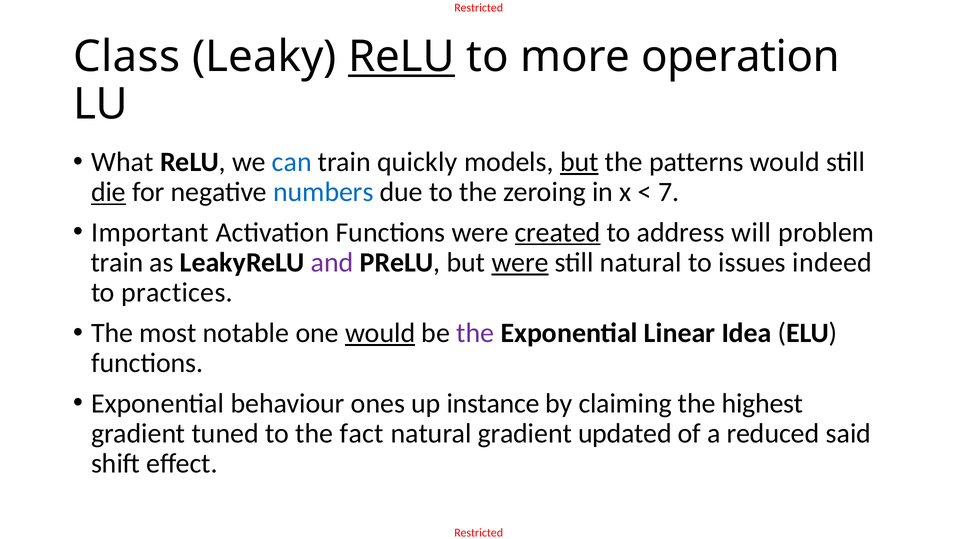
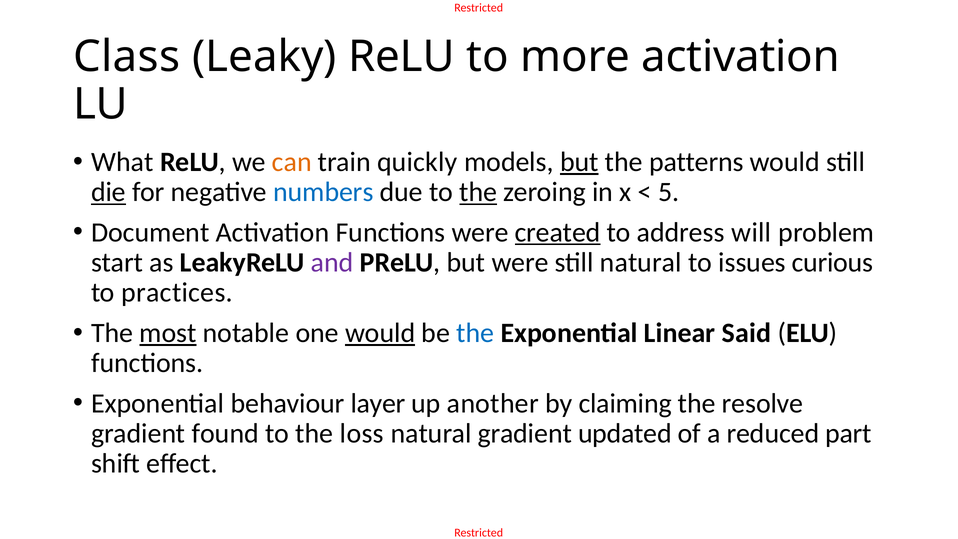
ReLU underline: present -> none (402, 57)
more operation: operation -> activation (741, 57)
can colour: blue -> orange (292, 162)
the underline: none -> present (478, 192)
7: 7 -> 5 (669, 192)
Important: Important -> Document (150, 232)
train: train -> start (117, 263)
were underline: present -> none (520, 263)
indeed: indeed -> curious (833, 263)
most underline: none -> present (168, 333)
the colour: purple -> blue (475, 333)
Idea: Idea -> Said (746, 333)
ones: ones -> layer (378, 403)
instance: instance -> another (493, 403)
highest: highest -> resolve (763, 403)
tuned: tuned -> found (225, 433)
fact: fact -> loss (362, 433)
said: said -> part (849, 433)
